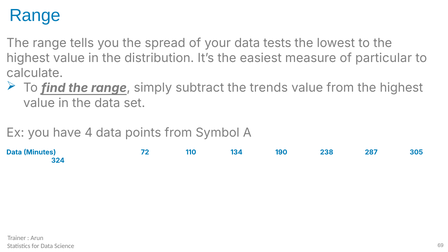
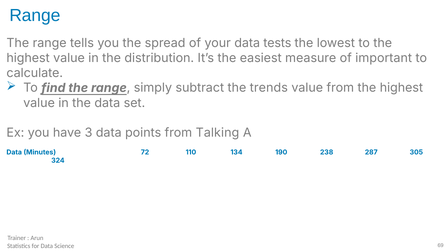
particular: particular -> important (384, 58)
4: 4 -> 3 (89, 133)
Symbol: Symbol -> Talking (217, 133)
